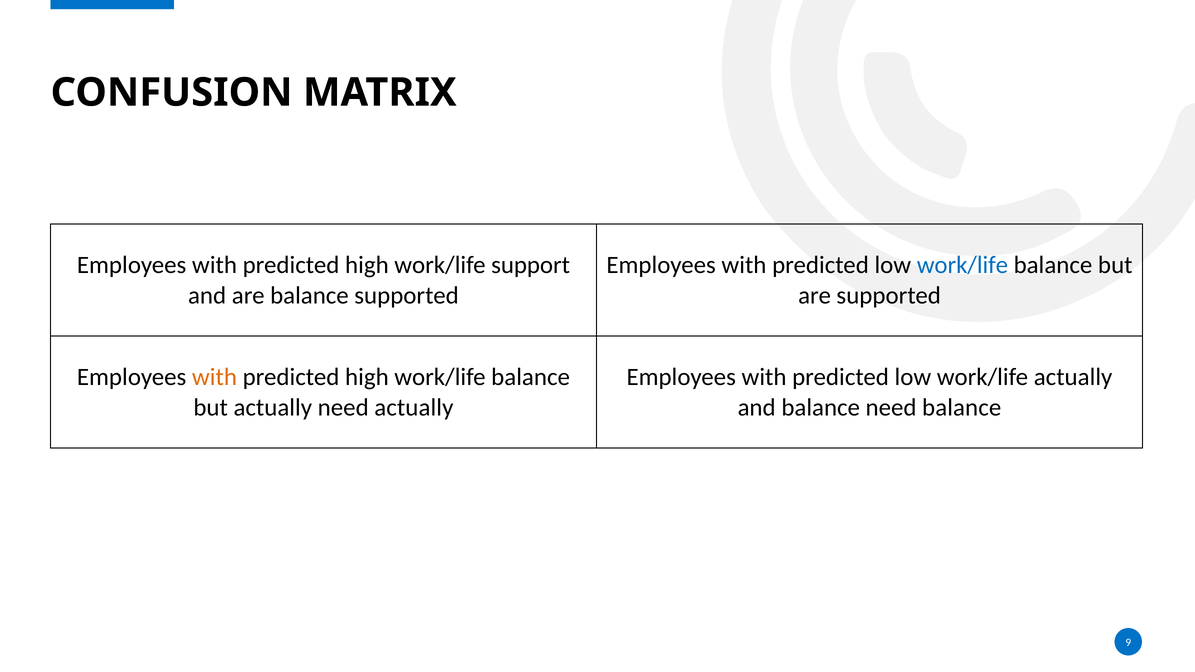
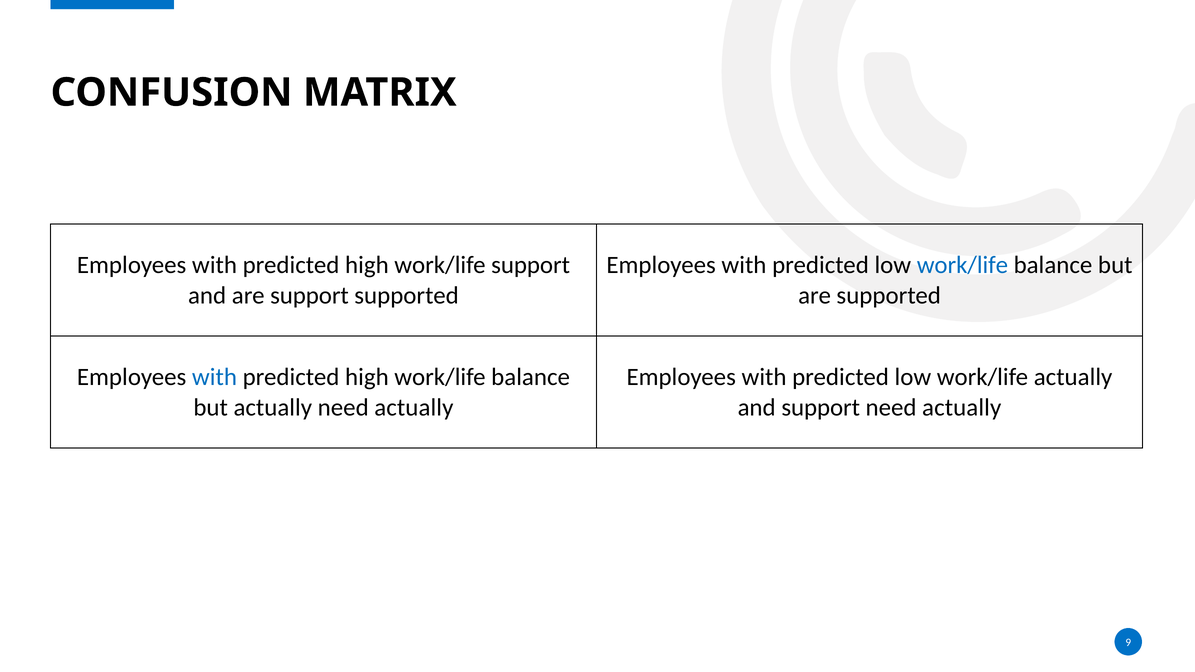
are balance: balance -> support (309, 296)
with colour: orange -> blue (214, 377)
and balance: balance -> support (821, 408)
balance: balance -> actually (962, 408)
